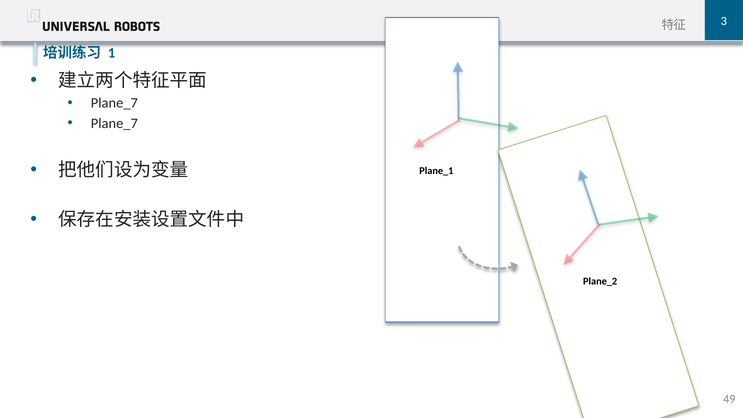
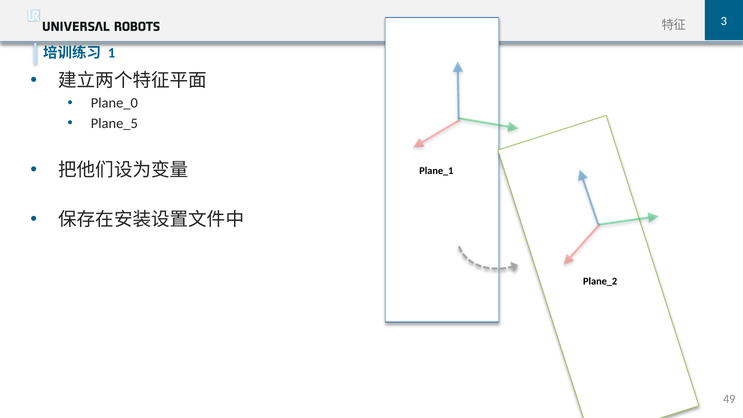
Plane_7: Plane_7 -> Plane_0 (114, 103)
Plane_7: Plane_7 -> Plane_5 (114, 123)
